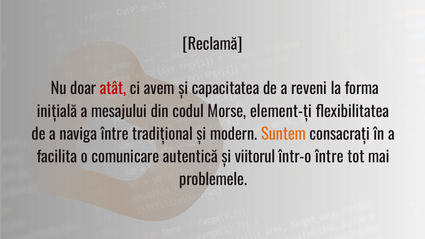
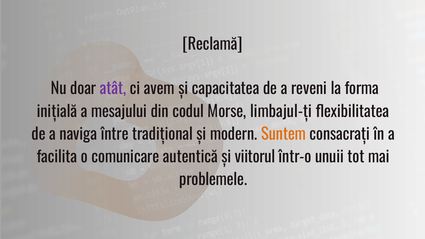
atât colour: red -> purple (113, 89)
element-ți: element-ți -> limbajul-ți (281, 112)
într-o între: între -> unuii (329, 157)
